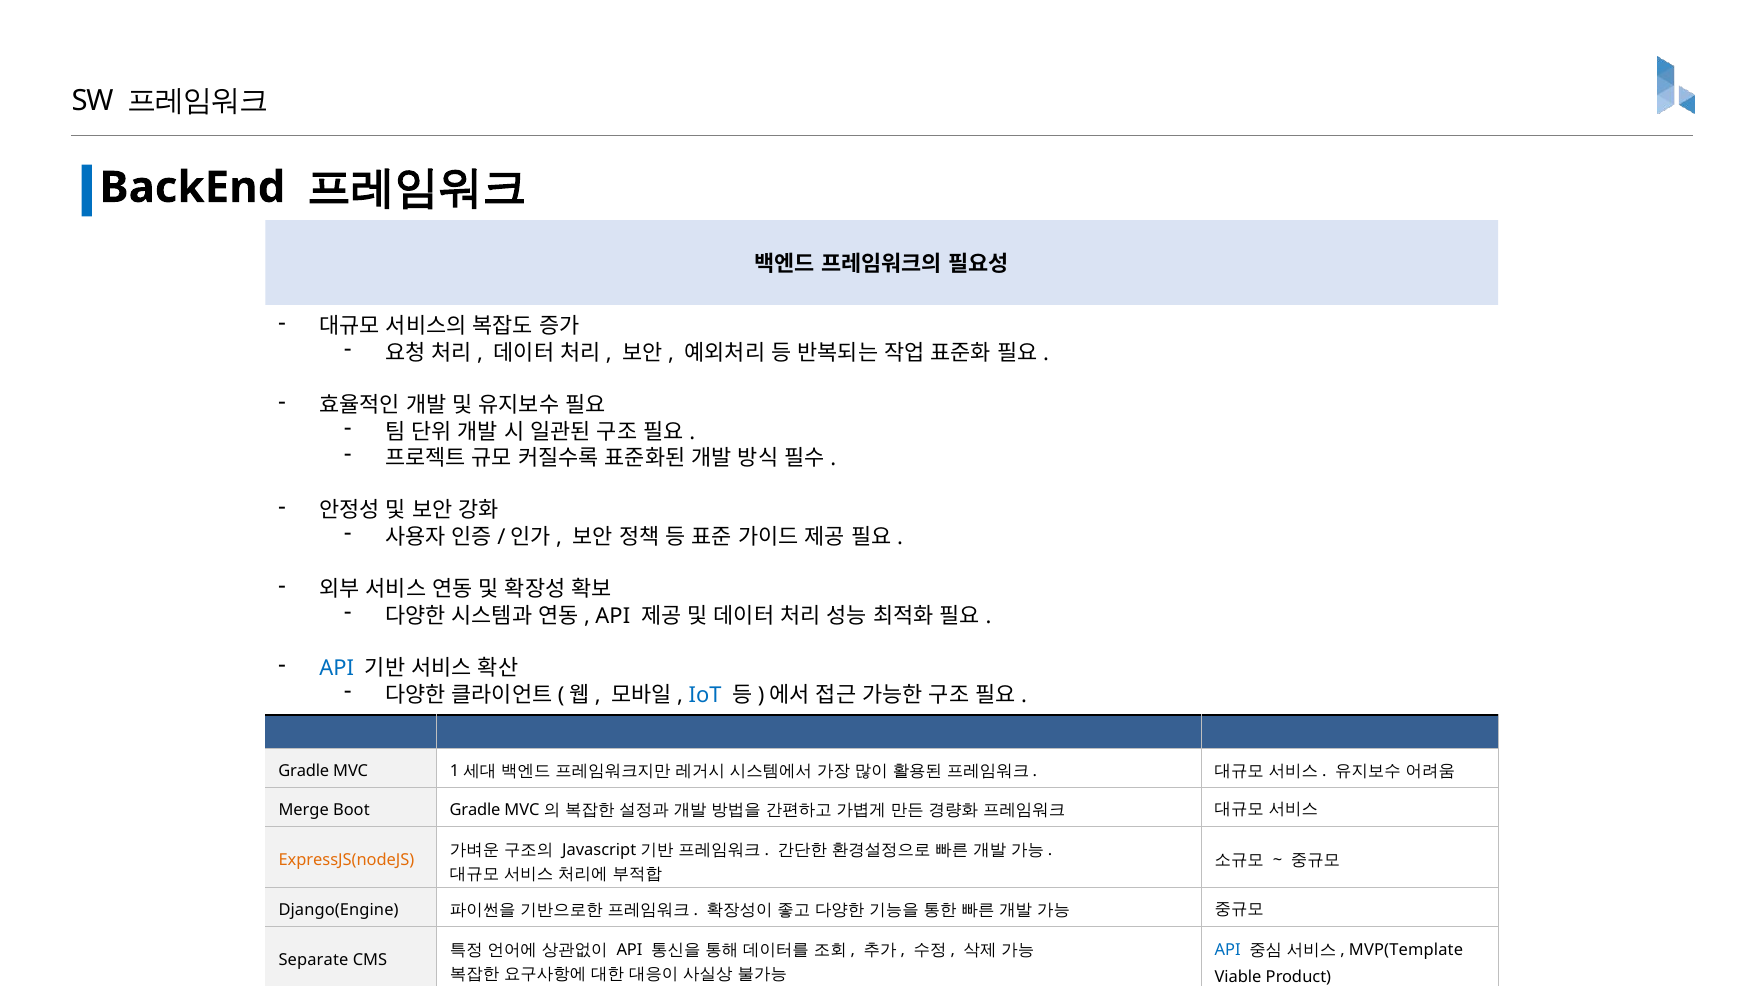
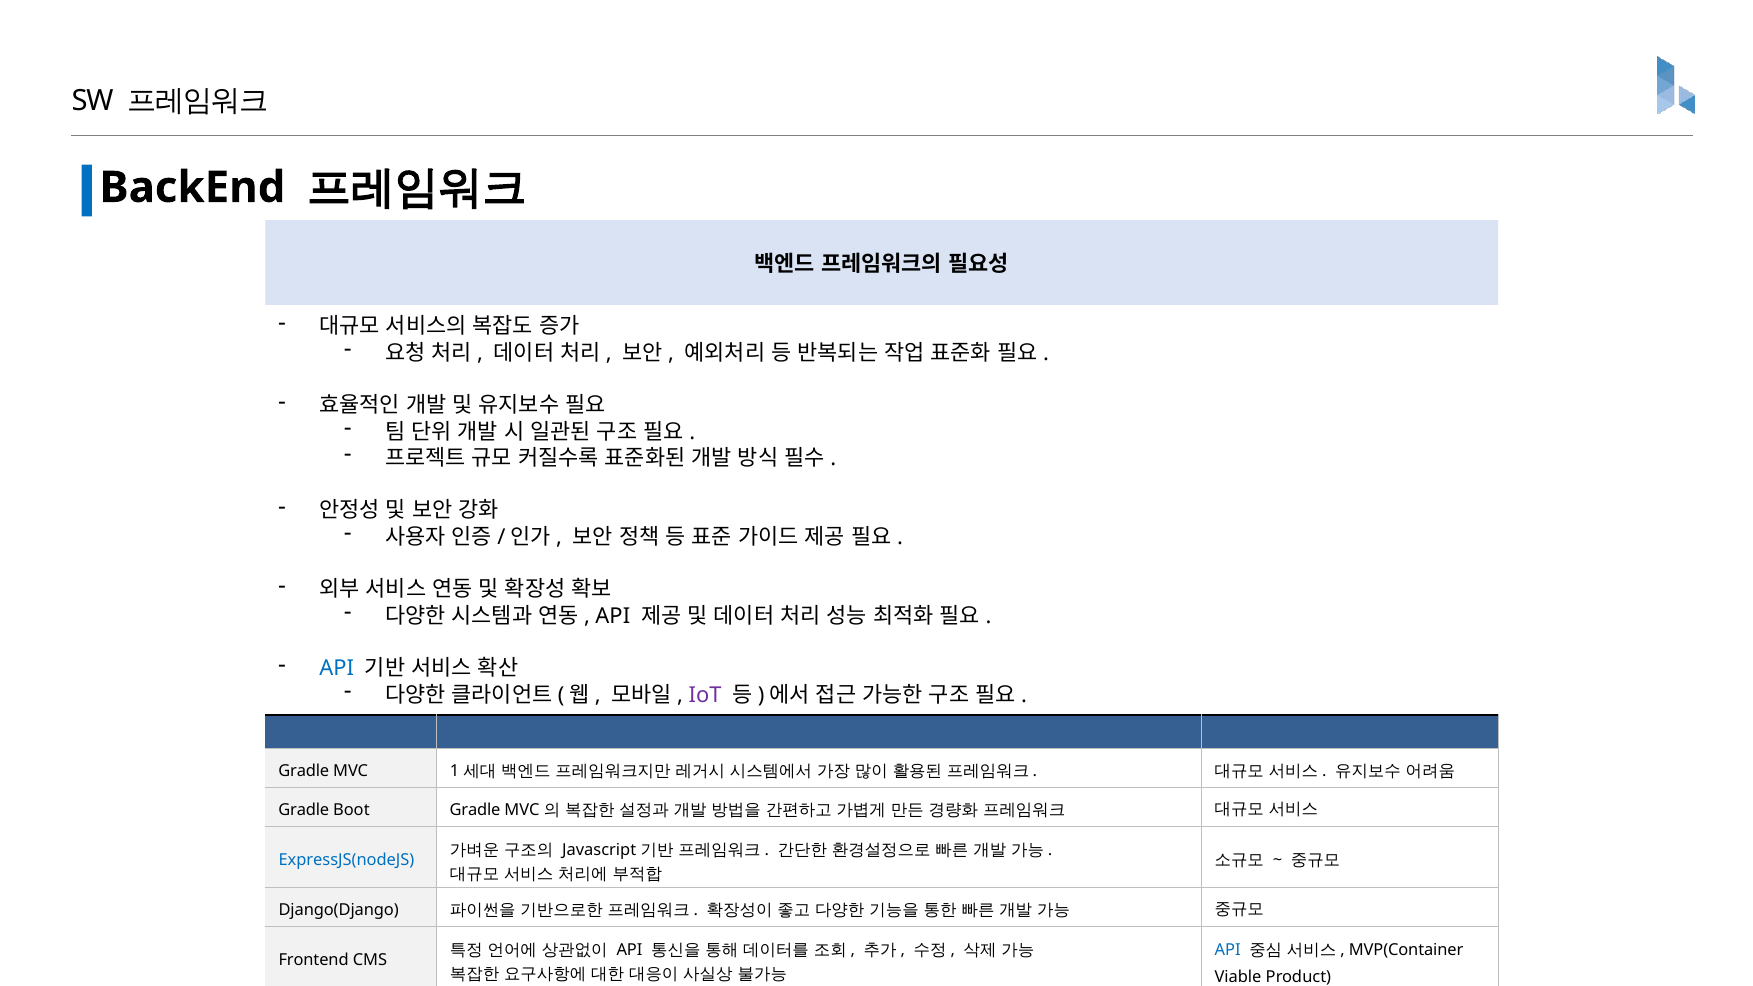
IoT colour: blue -> purple (705, 695)
Merge: Merge -> Gradle (304, 810)
ExpressJS(nodeJS colour: orange -> blue (346, 860)
Django(Engine: Django(Engine -> Django(Django (339, 910)
MVP(Template: MVP(Template -> MVP(Container (1406, 950)
Separate: Separate -> Frontend (314, 960)
